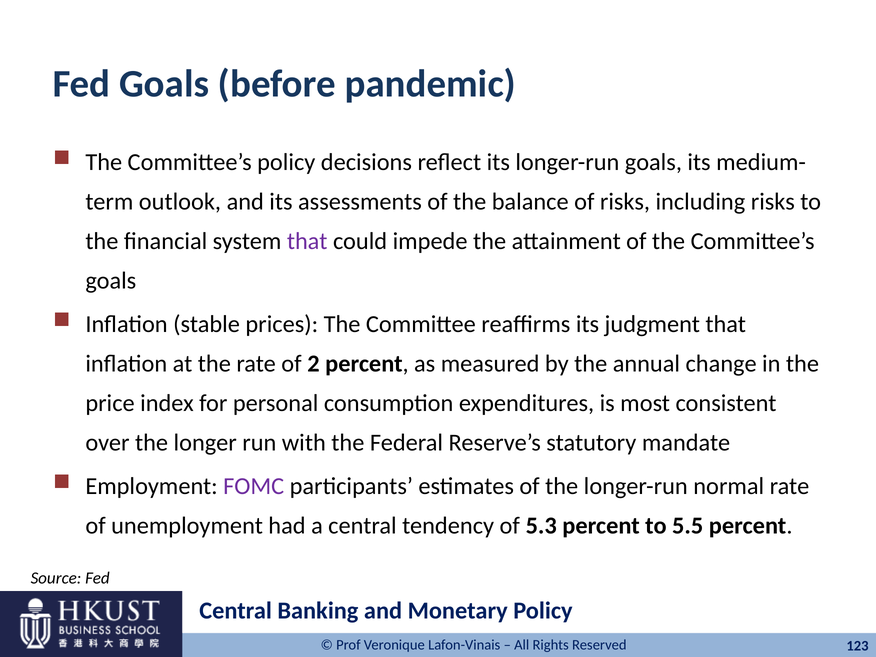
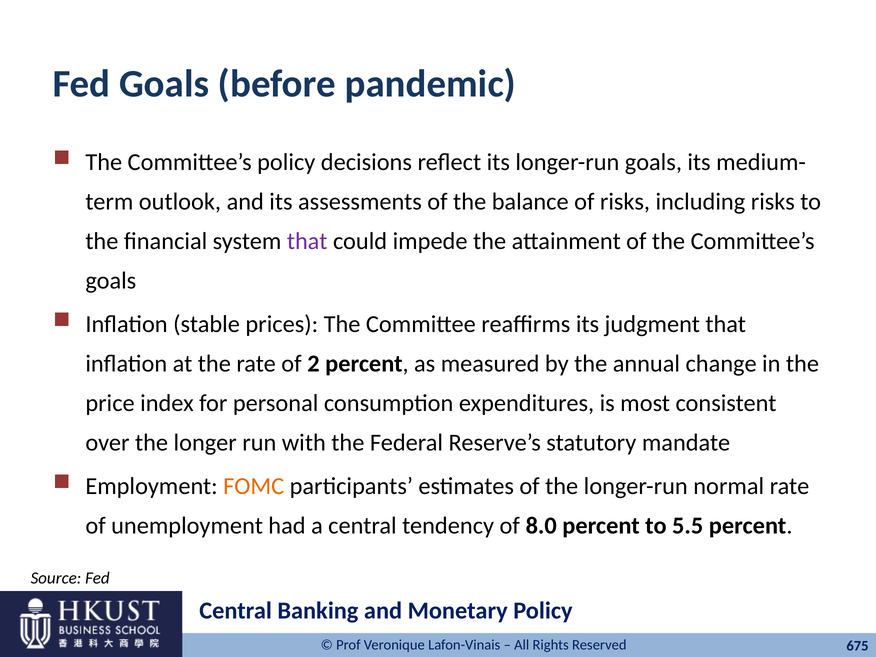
FOMC colour: purple -> orange (254, 486)
5.3: 5.3 -> 8.0 (541, 526)
123: 123 -> 675 (857, 646)
